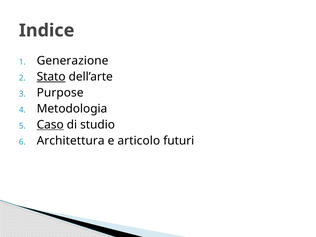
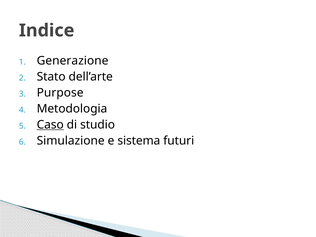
Stato underline: present -> none (51, 77)
Architettura: Architettura -> Simulazione (71, 141)
articolo: articolo -> sistema (139, 141)
